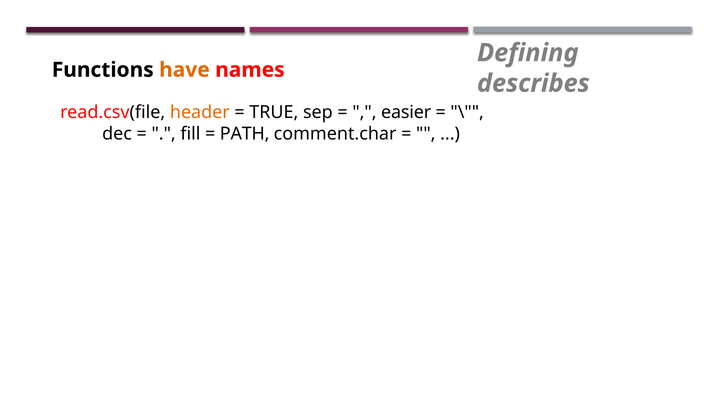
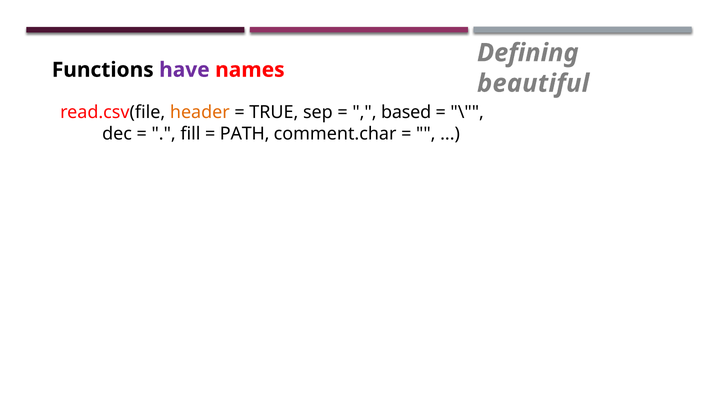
have colour: orange -> purple (184, 70)
describes: describes -> beautiful (533, 83)
easier: easier -> based (406, 112)
